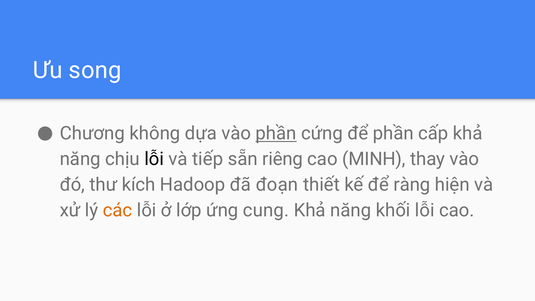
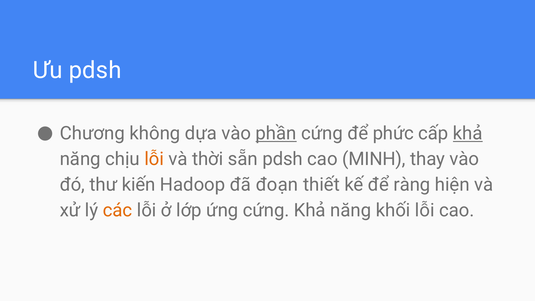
Ưu song: song -> pdsh (95, 70)
để phần: phần -> phức (393, 133)
khả underline: none -> present (468, 133)
lỗi colour: black -> orange (154, 159)
tiếp: tiếp -> thời (208, 159)
sẵn riêng: riêng -> pdsh (283, 159)
kích: kích -> kiến (139, 185)
ứng cung: cung -> cứng (266, 210)
